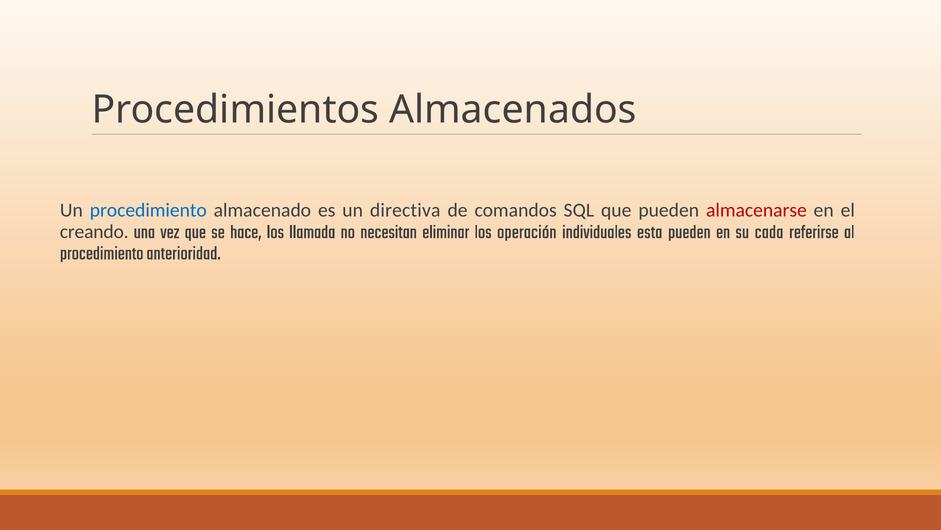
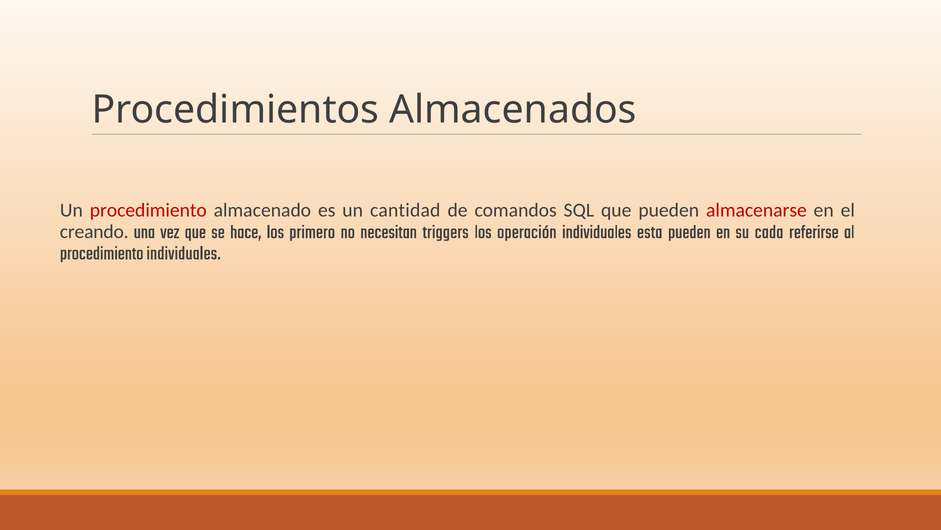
procedimiento colour: blue -> red (148, 210)
directiva: directiva -> cantidad (405, 210)
llamada: llamada -> primero (312, 231)
eliminar: eliminar -> triggers (446, 231)
procedimiento anterioridad: anterioridad -> individuales (183, 253)
